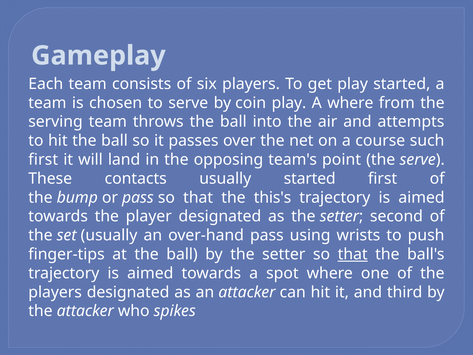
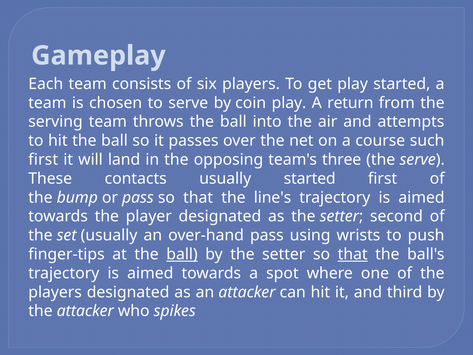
A where: where -> return (350, 103)
point: point -> three (342, 160)
this's: this's -> line's (273, 197)
ball underline: none -> present (182, 254)
